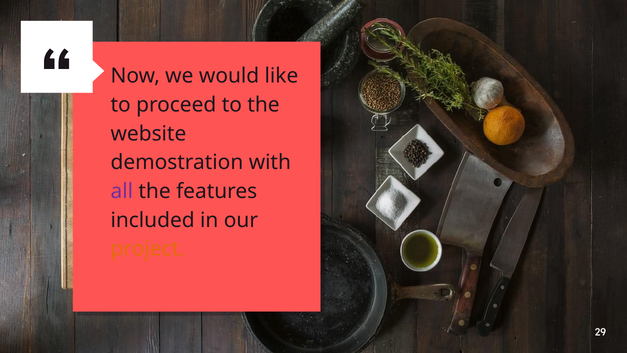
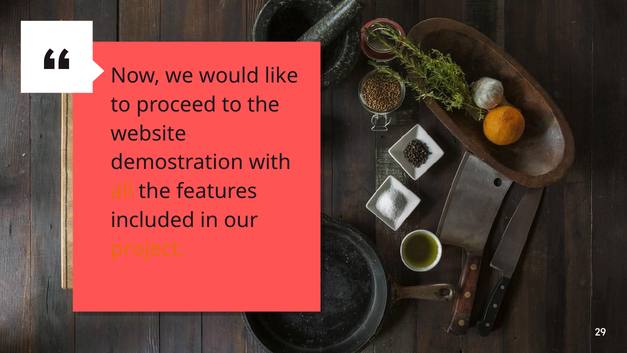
all colour: purple -> orange (122, 191)
